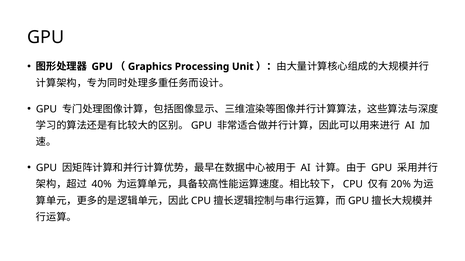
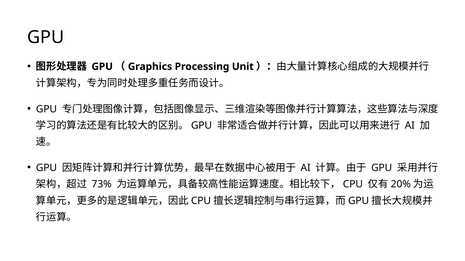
40%: 40% -> 73% (102, 185)
